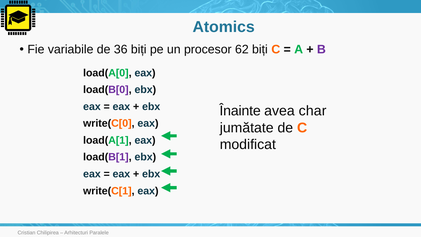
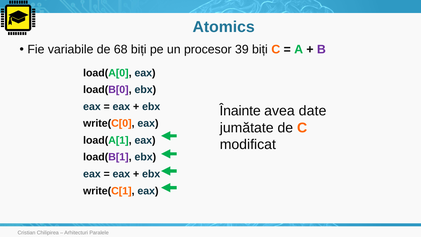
36: 36 -> 68 (121, 49)
62: 62 -> 39 (242, 49)
char: char -> date (313, 111)
